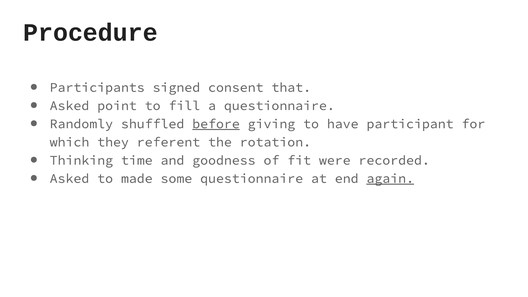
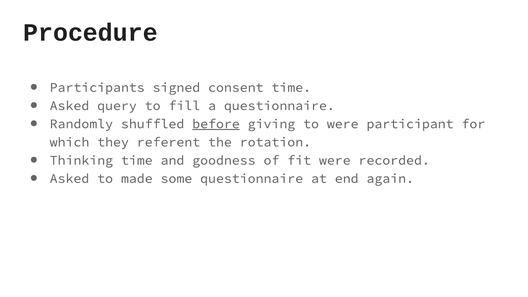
consent that: that -> time (291, 87)
point: point -> query (117, 106)
to have: have -> were (343, 124)
again underline: present -> none (390, 178)
